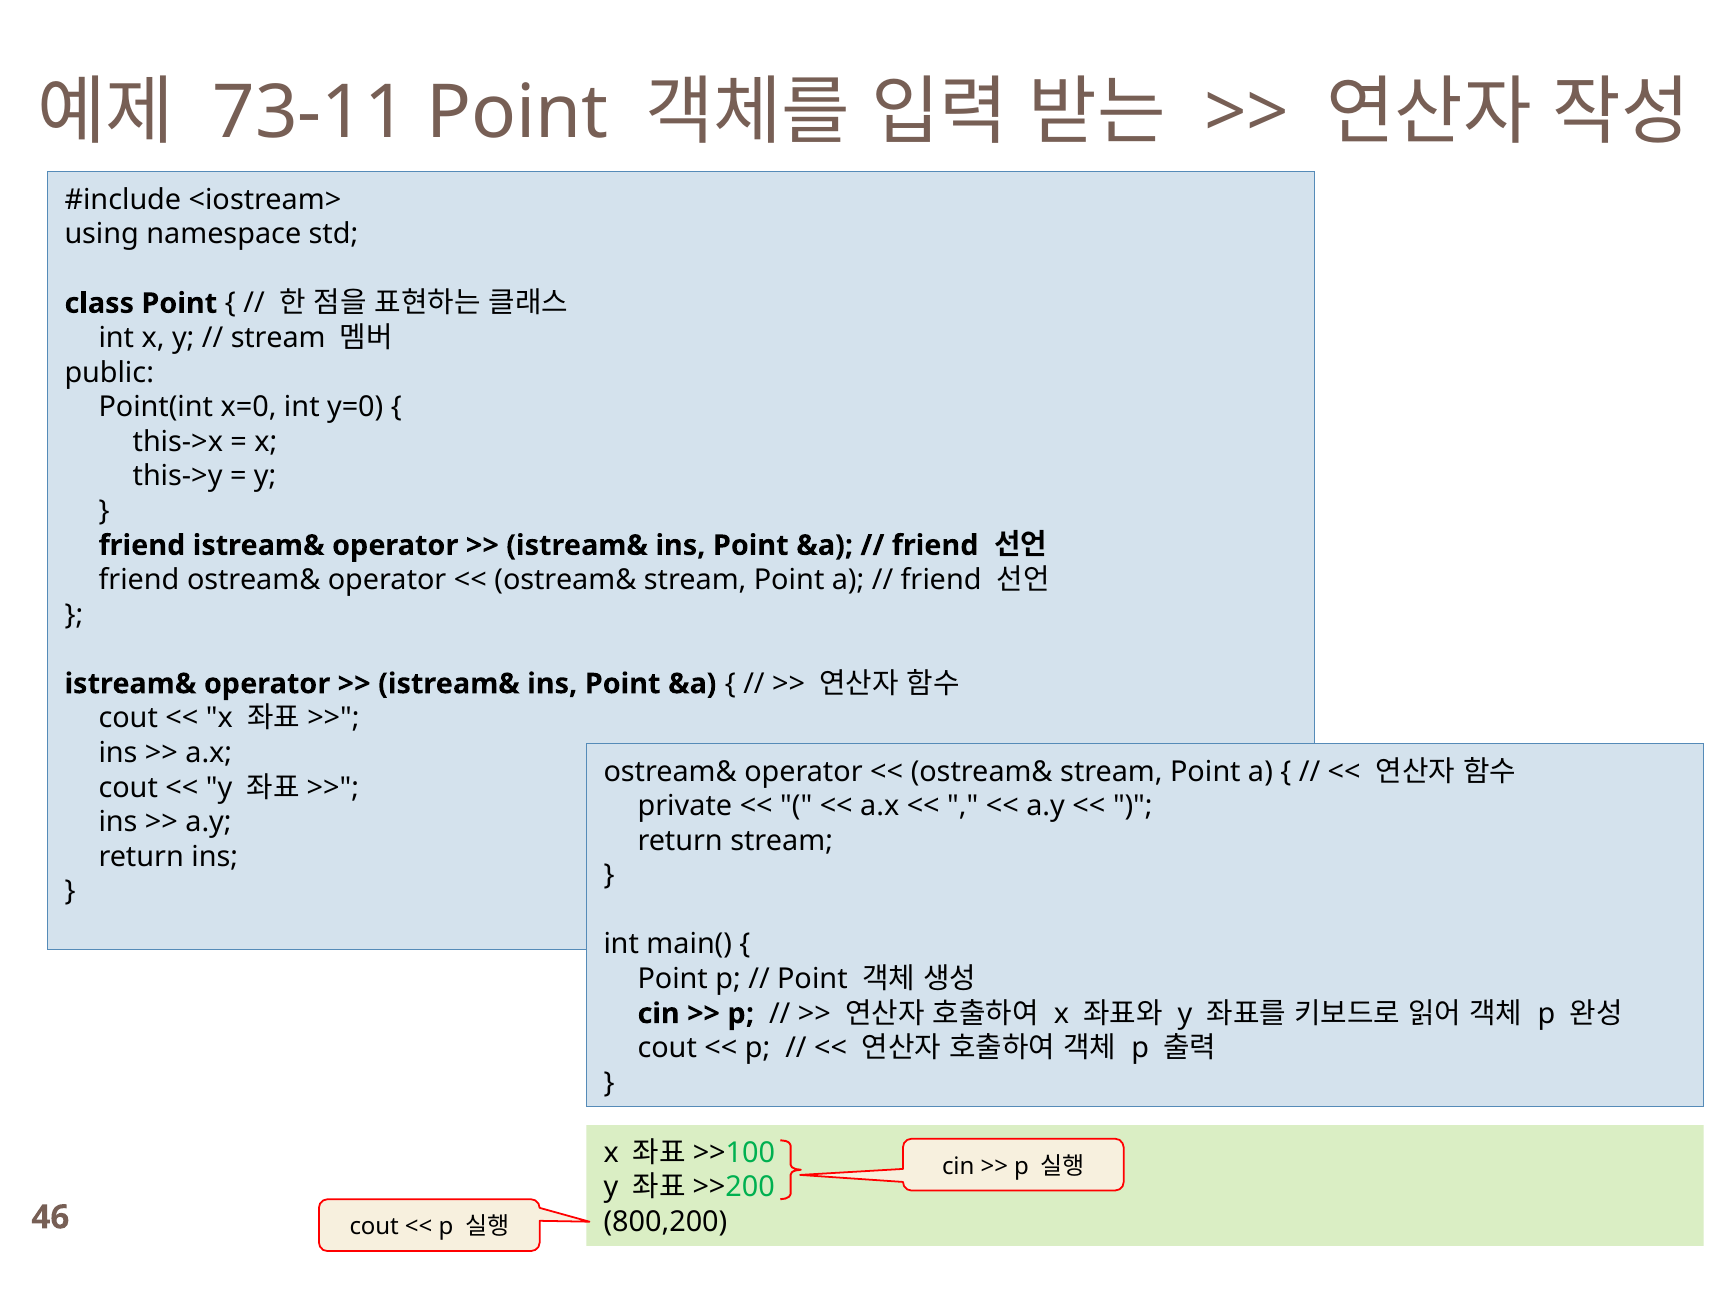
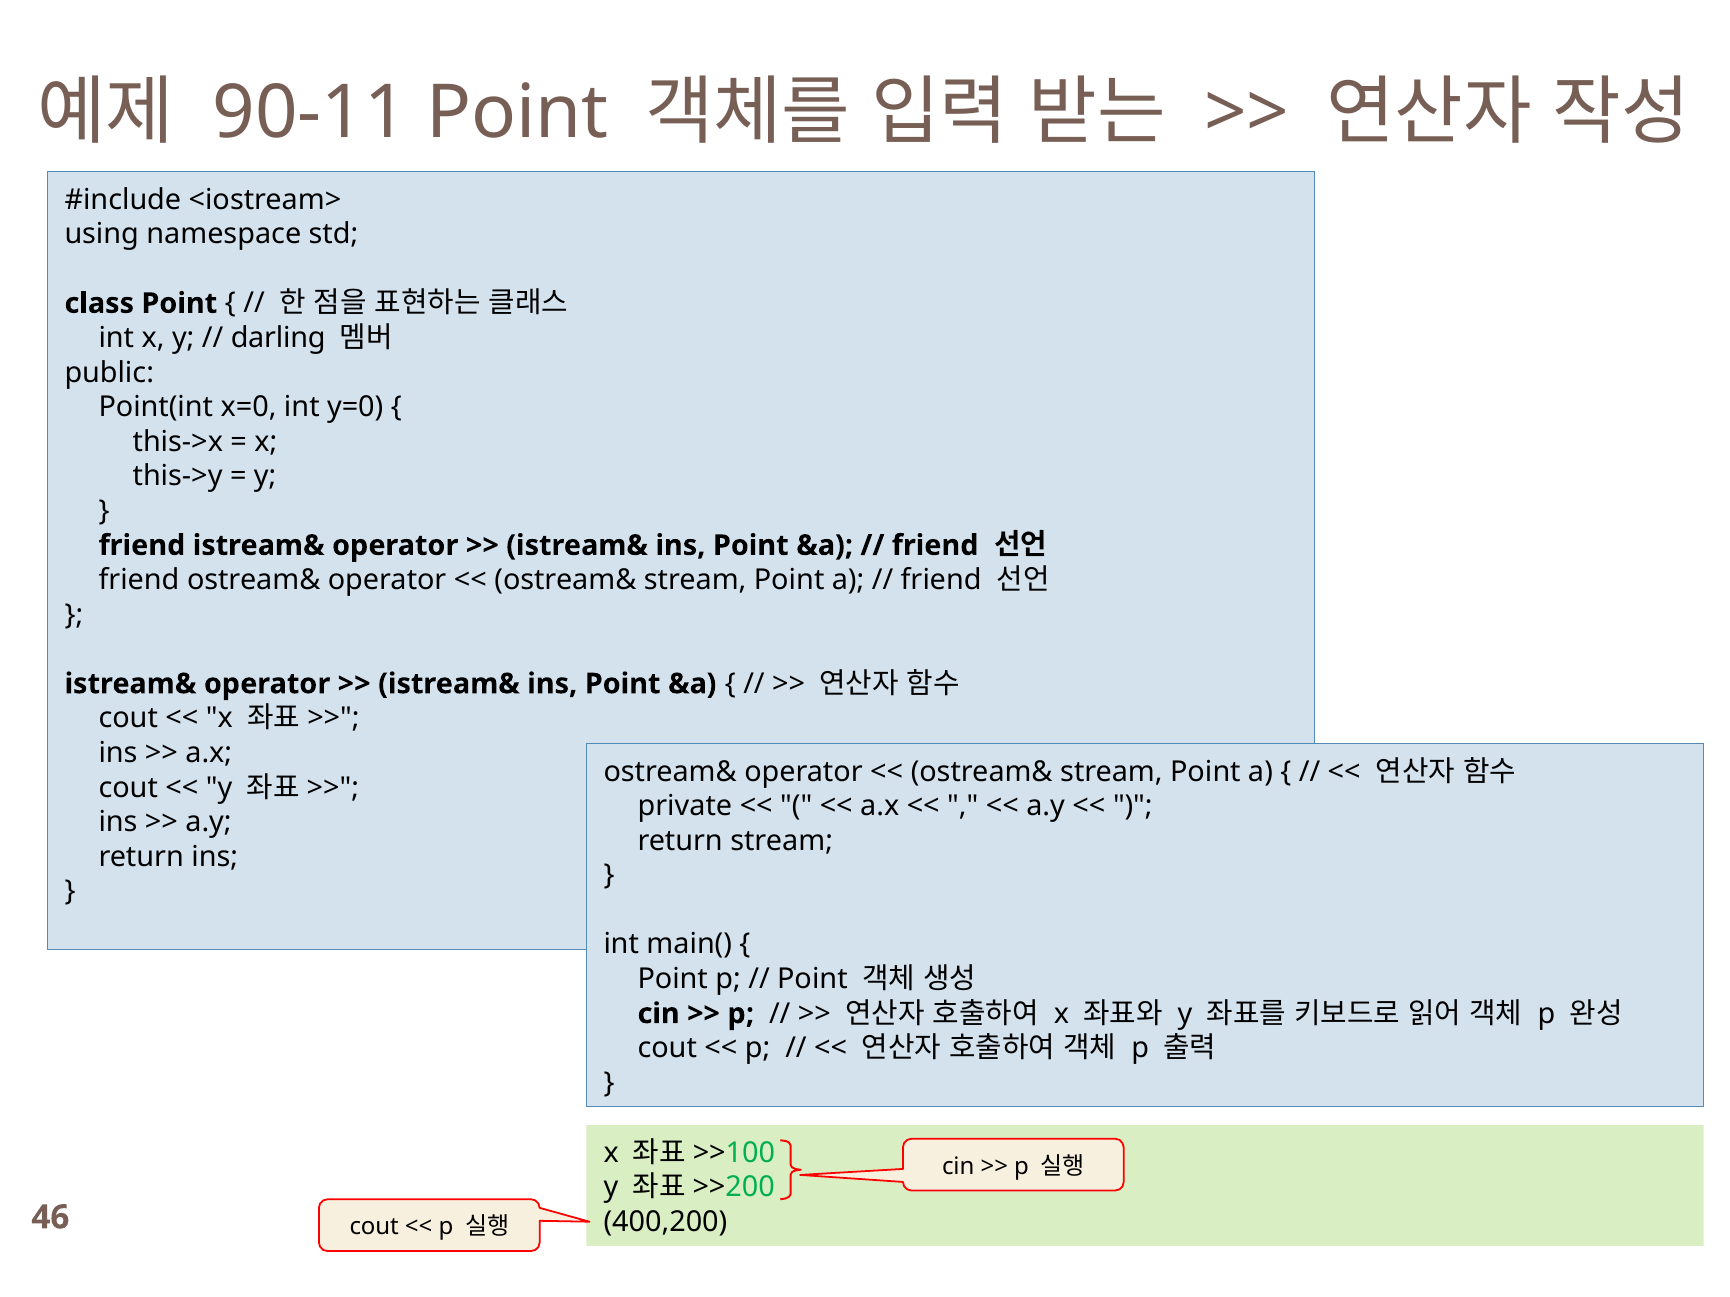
73-11: 73-11 -> 90-11 (310, 113)
stream: stream -> darling (278, 338)
800,200: 800,200 -> 400,200 (665, 1223)
